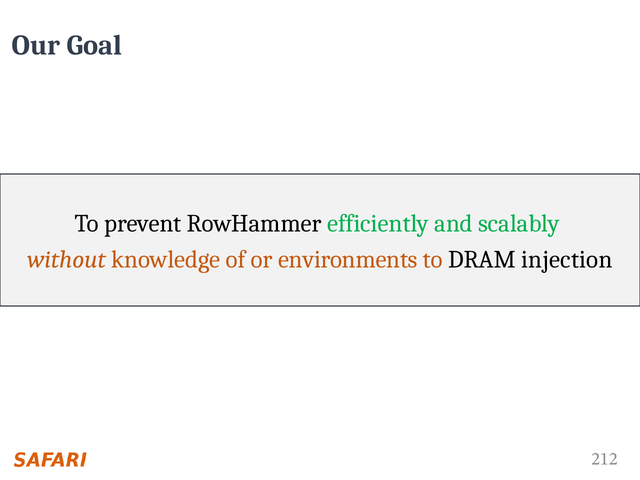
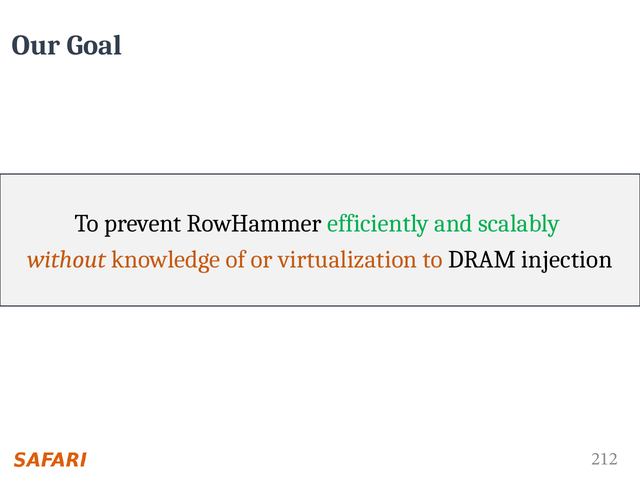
environments: environments -> virtualization (348, 259)
